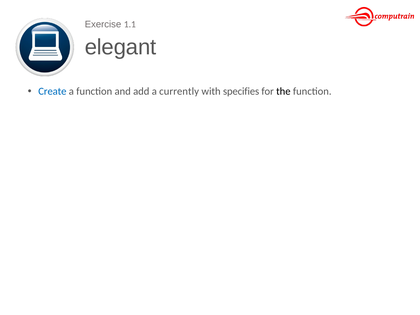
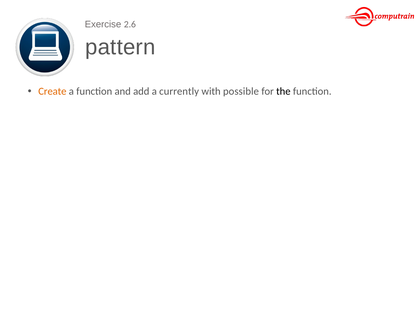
1.1: 1.1 -> 2.6 (130, 24)
elegant: elegant -> pattern (120, 47)
Create colour: blue -> orange (52, 91)
specifies: specifies -> possible (241, 91)
